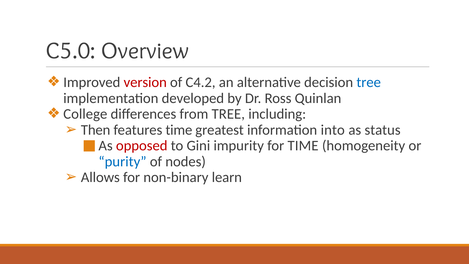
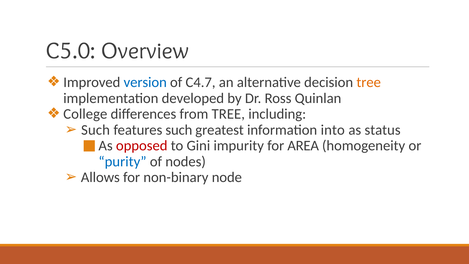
version colour: red -> blue (145, 82)
C4.2: C4.2 -> C4.7 (201, 82)
tree colour: blue -> orange (369, 82)
Then: Then -> Such (95, 130)
features time: time -> such (179, 130)
for TIME: TIME -> AREA (303, 146)
learn: learn -> node (227, 177)
